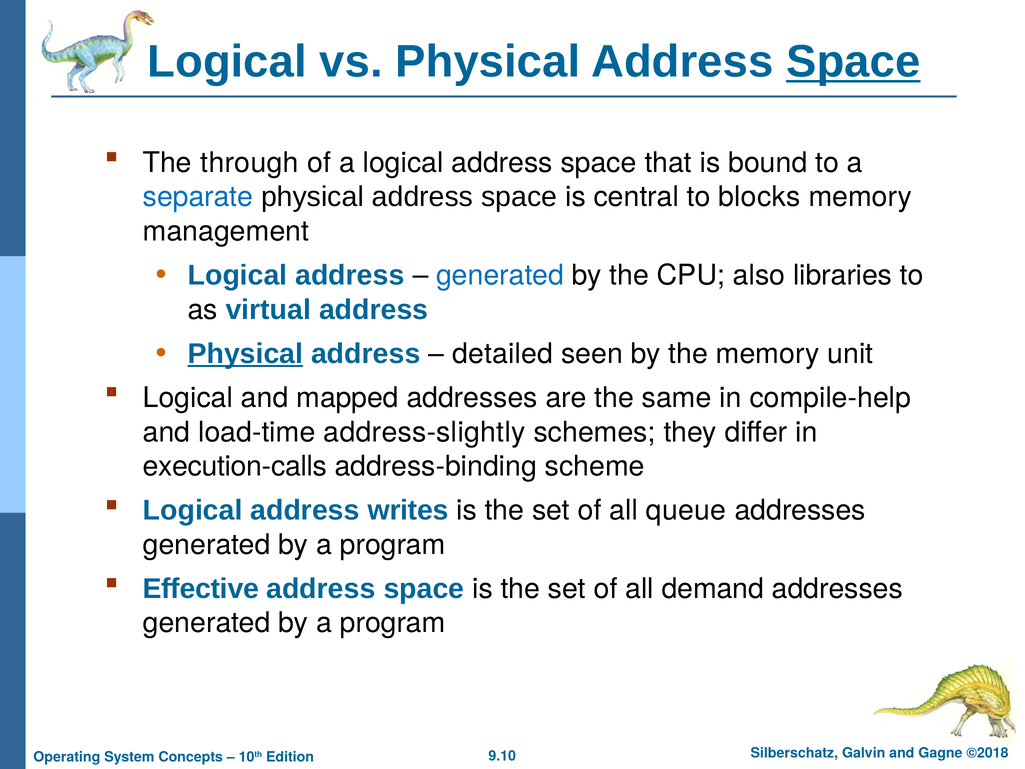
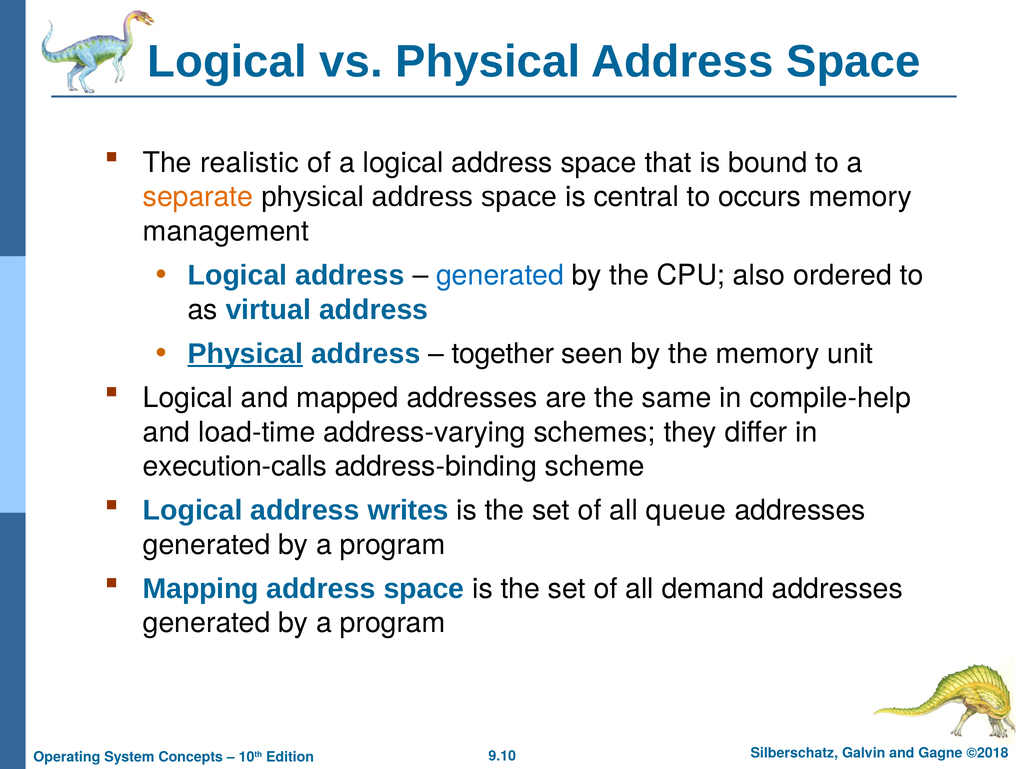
Space underline: present -> none (853, 62)
through: through -> realistic (249, 163)
separate colour: blue -> orange (198, 197)
blocks: blocks -> occurs (760, 197)
libraries: libraries -> ordered (843, 275)
detailed: detailed -> together (503, 354)
address-slightly: address-slightly -> address-varying (425, 432)
Effective: Effective -> Mapping (201, 589)
